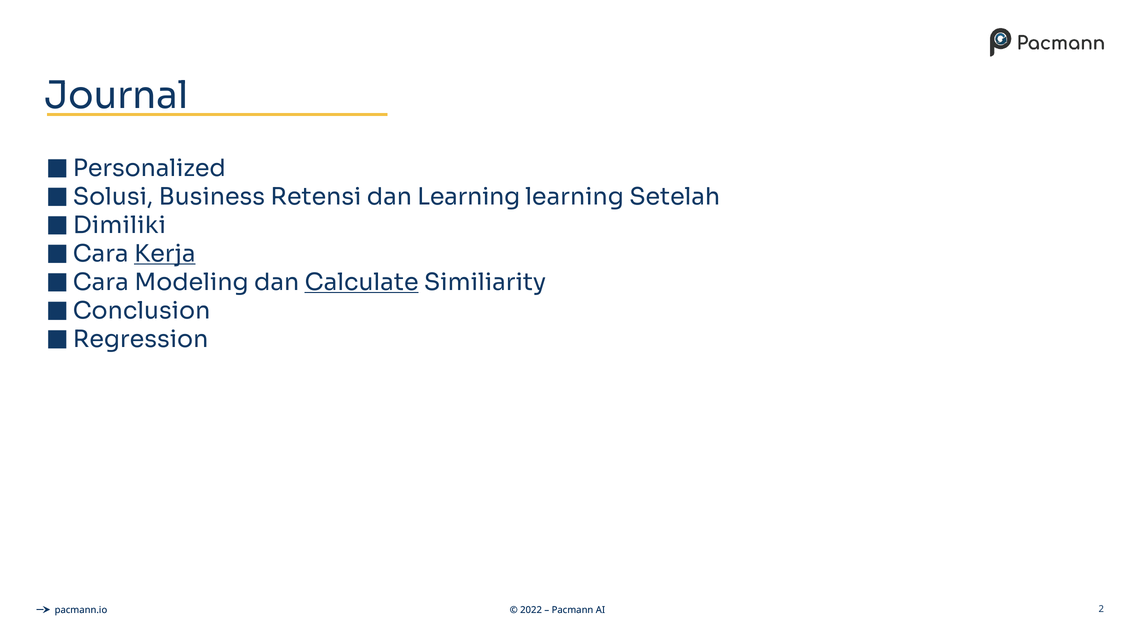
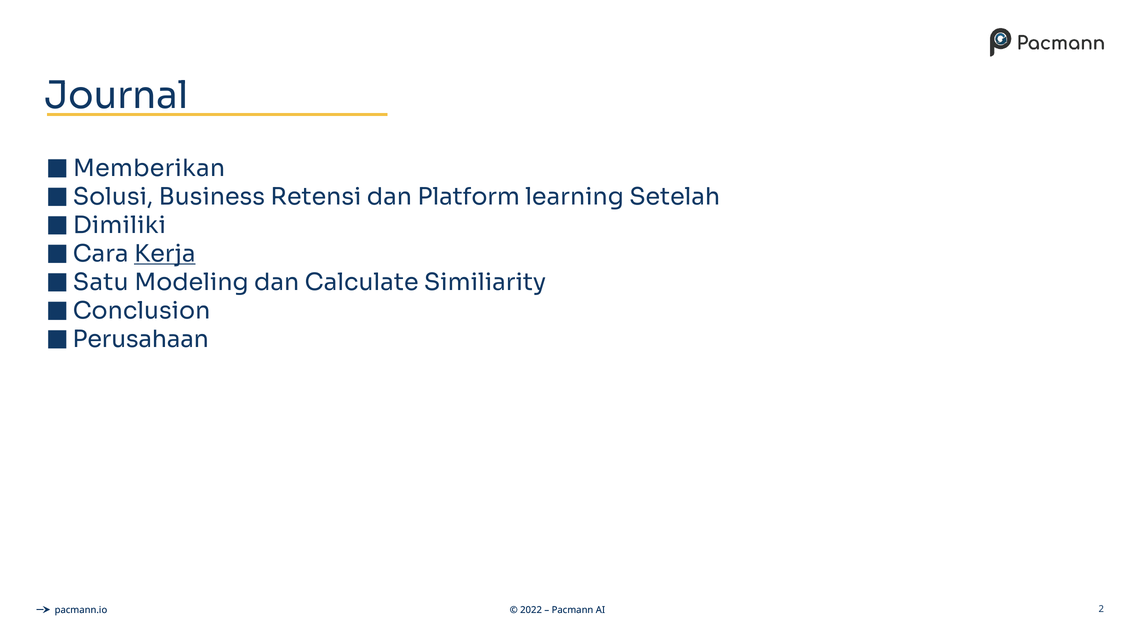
Personalized: Personalized -> Memberikan (149, 168)
dan Learning: Learning -> Platform (469, 197)
Cara: Cara -> Satu (101, 282)
Calculate underline: present -> none (362, 282)
Regression: Regression -> Perusahaan (141, 339)
